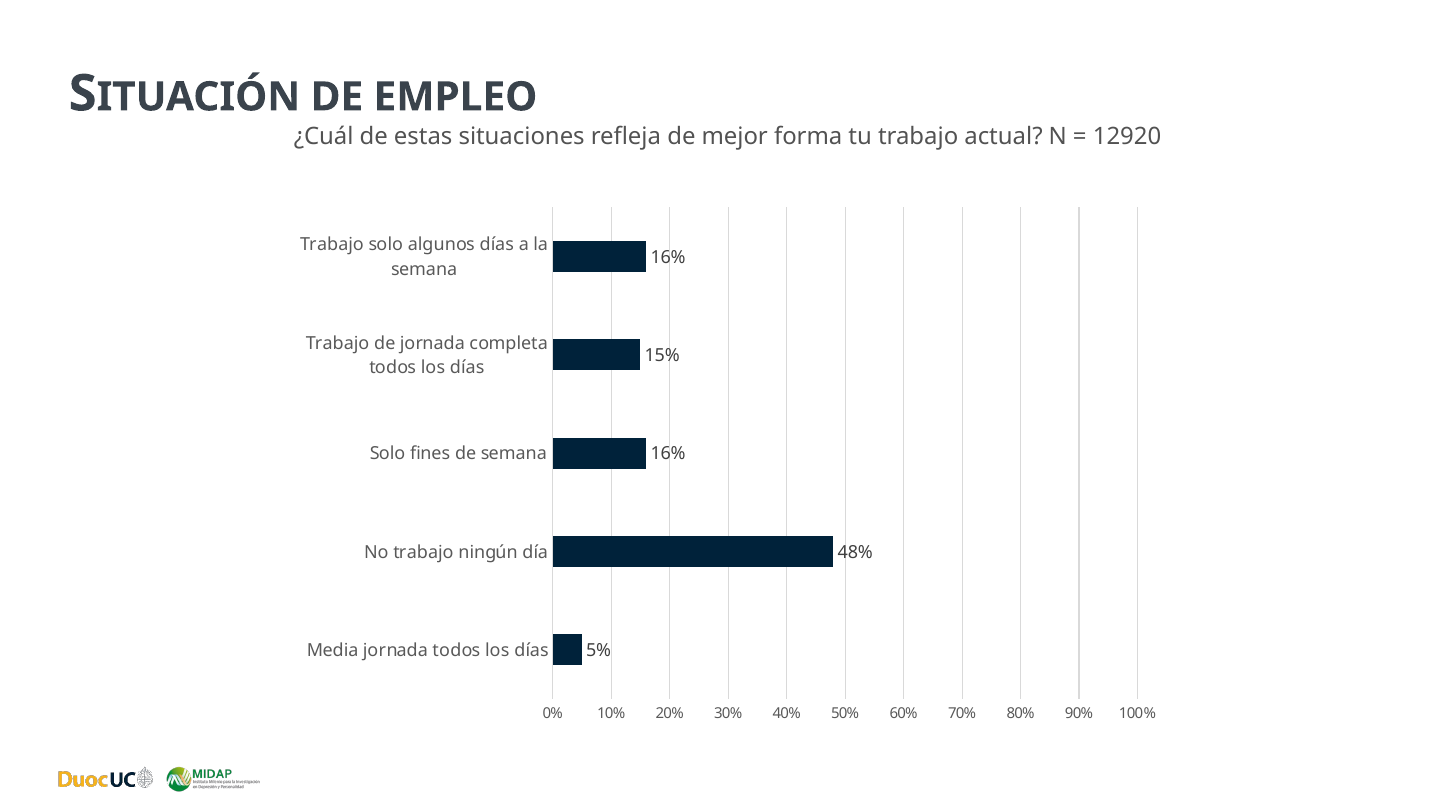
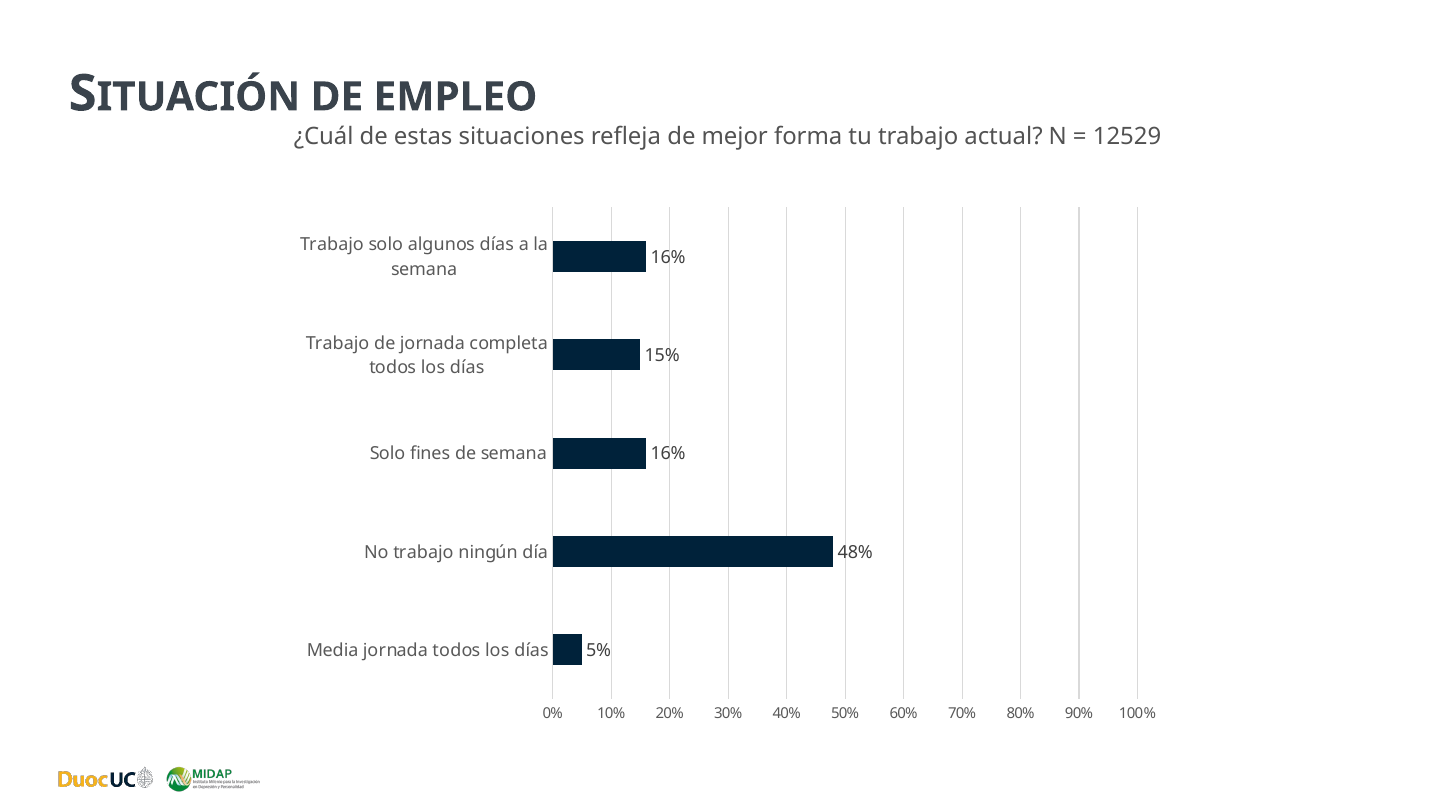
12920: 12920 -> 12529 (1127, 137)
